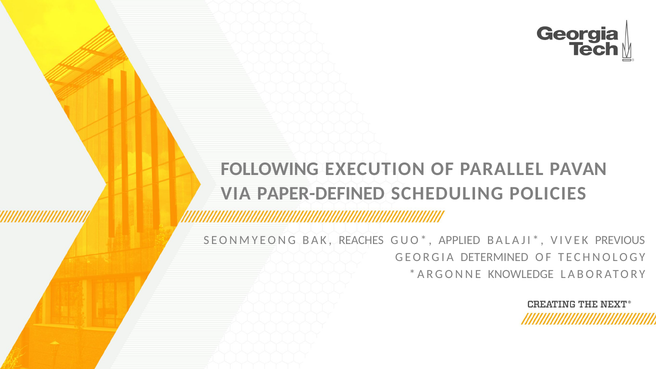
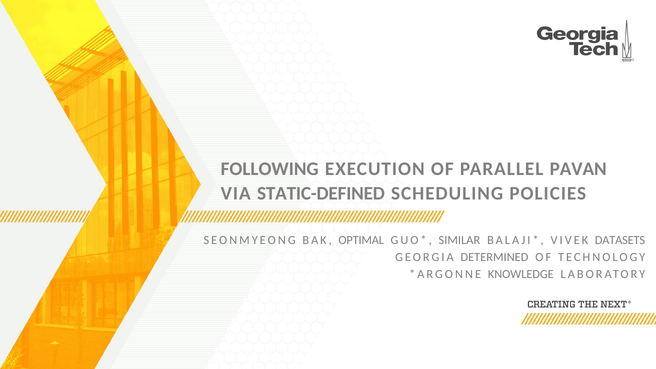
PAPER-DEFINED: PAPER-DEFINED -> STATIC-DEFINED (321, 194)
REACHES: REACHES -> OPTIMAL (361, 240)
APPLIED: APPLIED -> SIMILAR (459, 240)
PREVIOUS: PREVIOUS -> DATASETS (620, 240)
